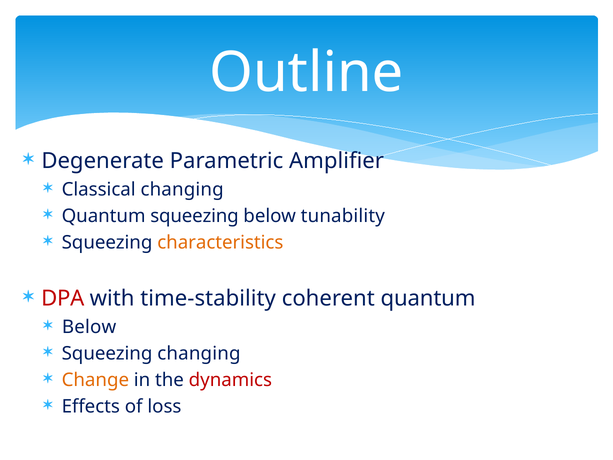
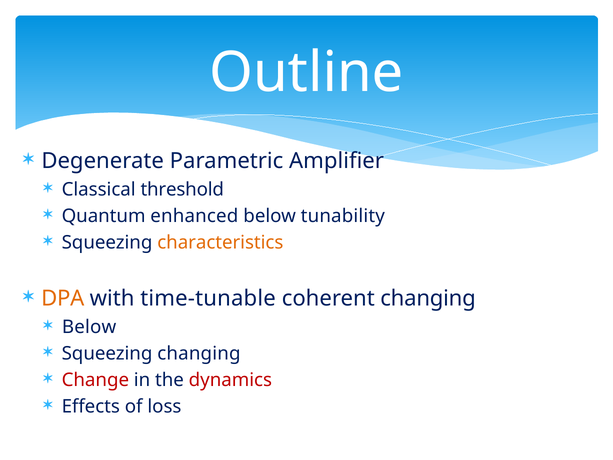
Classical changing: changing -> threshold (182, 189)
Quantum squeezing: squeezing -> enhanced (194, 216)
DPA colour: red -> orange (63, 298)
time-stability: time-stability -> time-tunable (208, 298)
coherent quantum: quantum -> changing (428, 298)
Change colour: orange -> red (95, 380)
